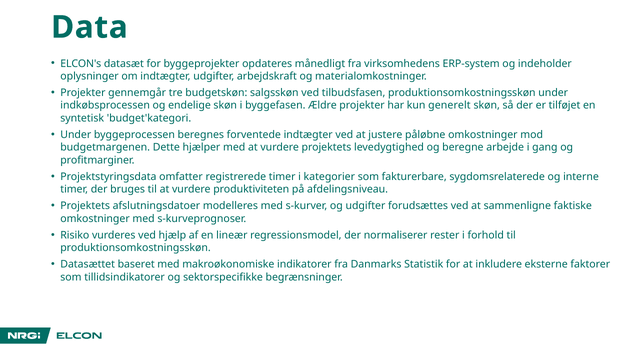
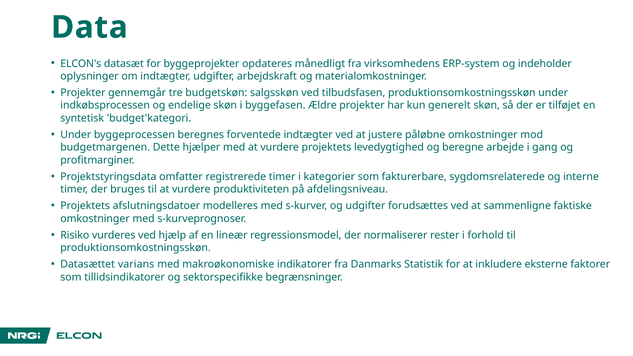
baseret: baseret -> varians (136, 265)
